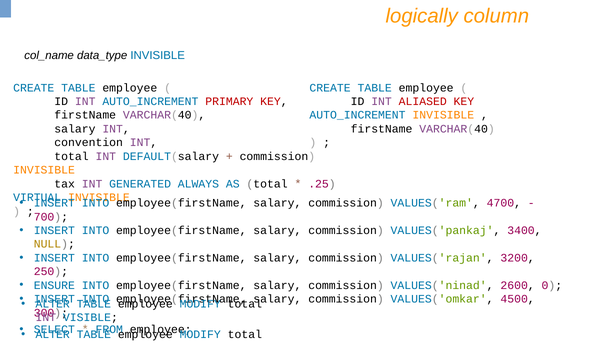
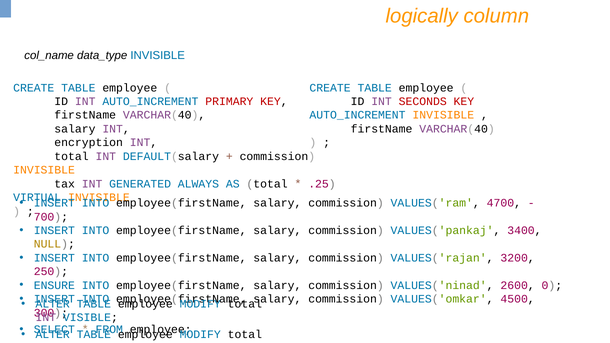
ALIASED: ALIASED -> SECONDS (423, 102)
convention: convention -> encryption (89, 143)
